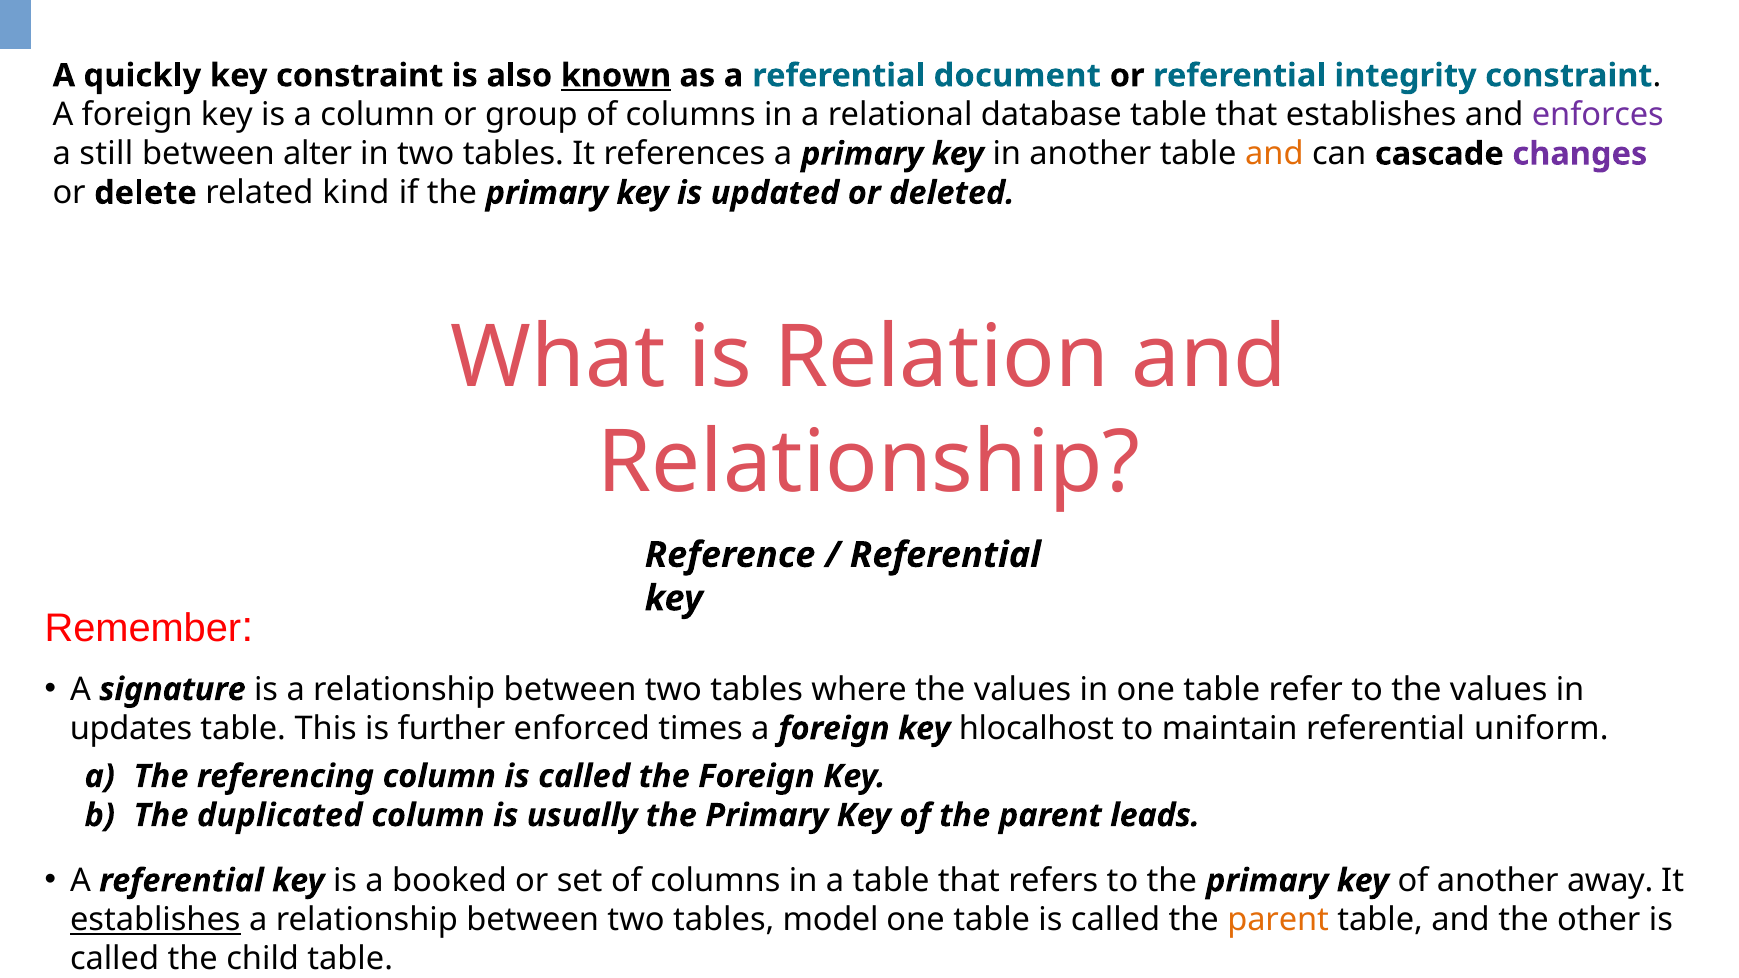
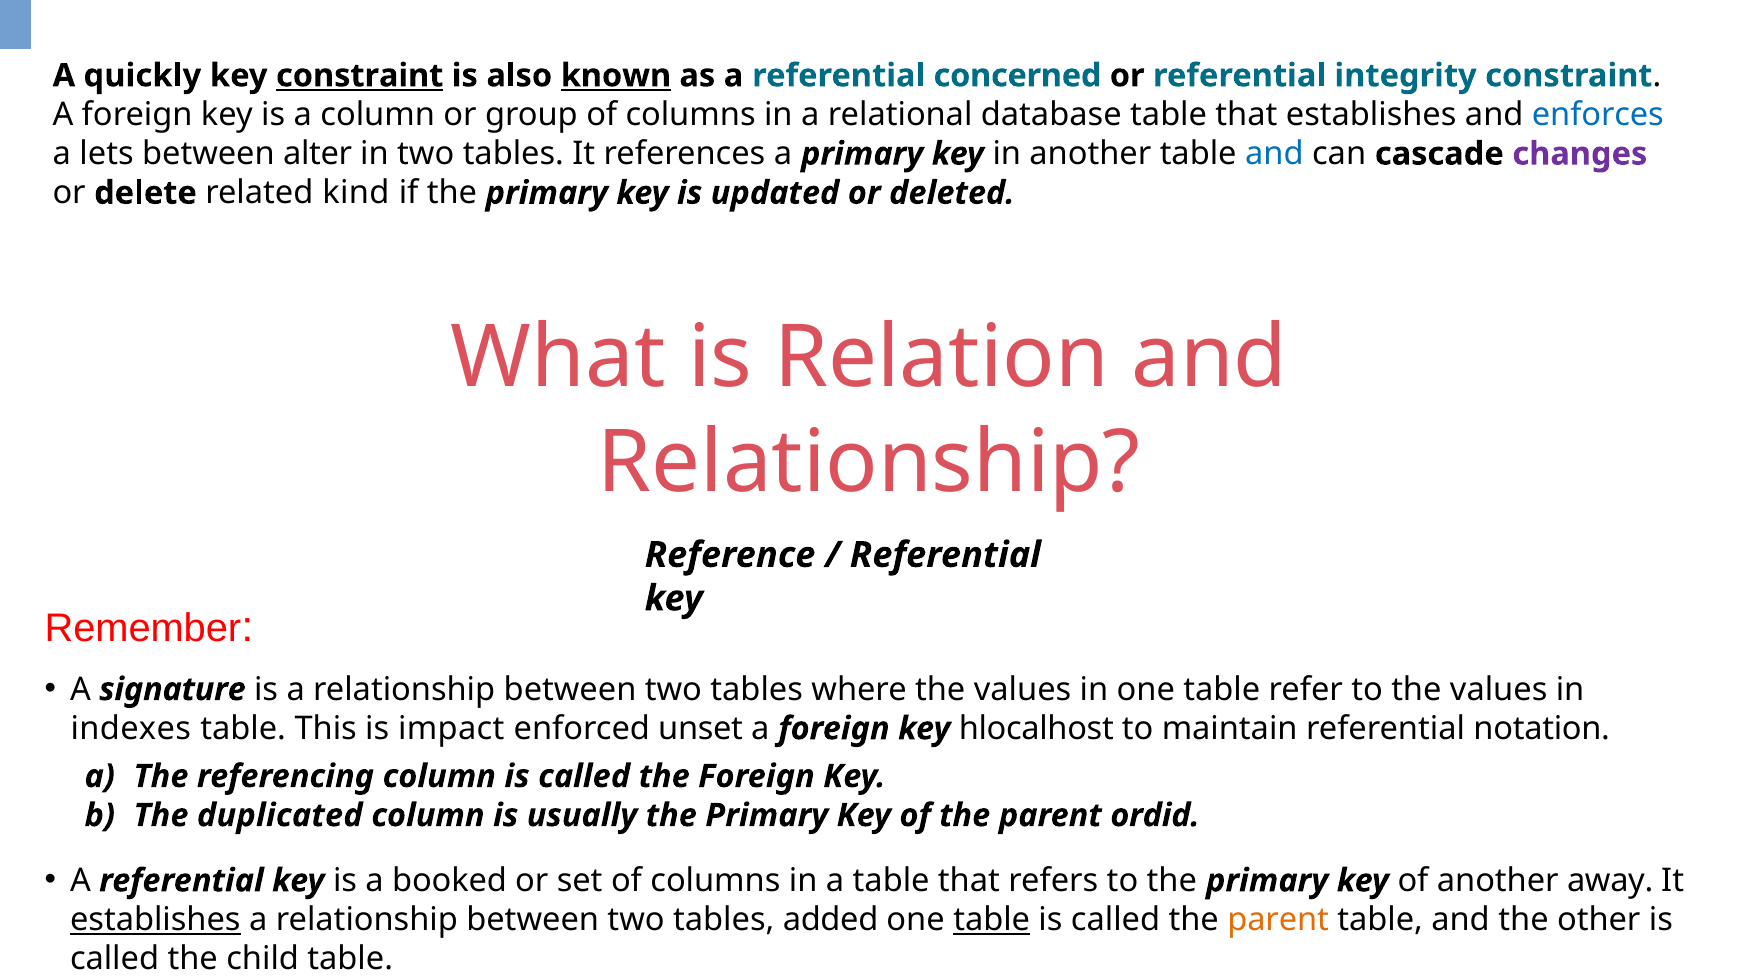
constraint underline: none -> present (360, 76)
document: document -> concerned (1018, 76)
enforces colour: purple -> blue (1598, 115)
still: still -> lets (107, 154)
and colour: orange -> blue (1274, 154)
updates: updates -> indexes (131, 729)
further: further -> impact (451, 729)
times: times -> unset (701, 729)
uniform: uniform -> notation (1542, 729)
leads: leads -> ordid (1155, 816)
model: model -> added (831, 920)
table underline: none -> present (992, 920)
